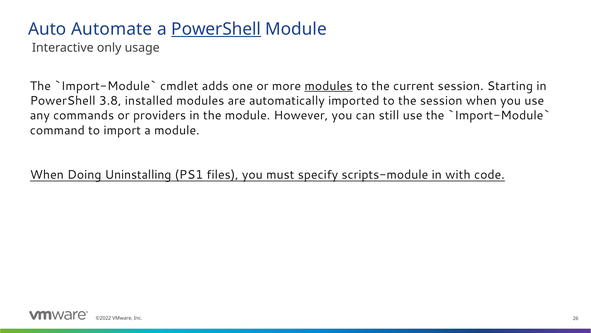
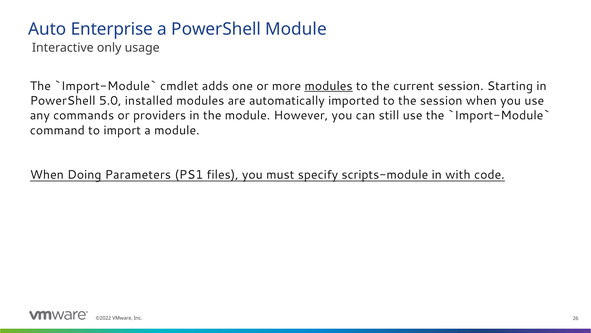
Automate: Automate -> Enterprise (112, 29)
PowerShell underline: present -> none (216, 29)
3.8: 3.8 -> 5.0 (110, 101)
Uninstalling: Uninstalling -> Parameters (138, 175)
